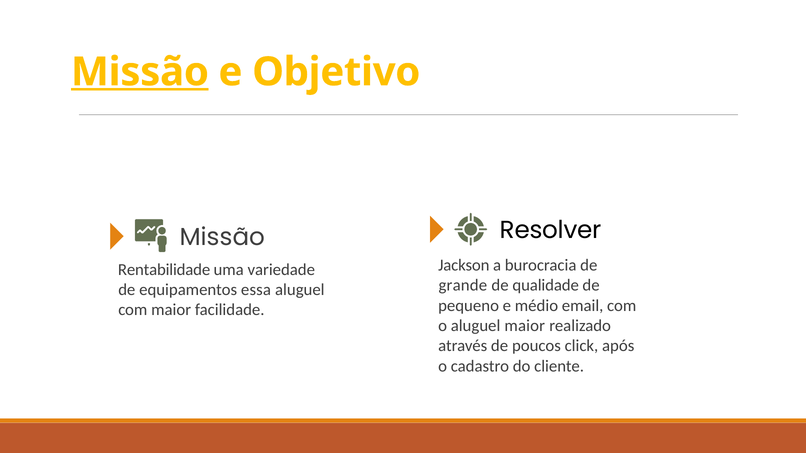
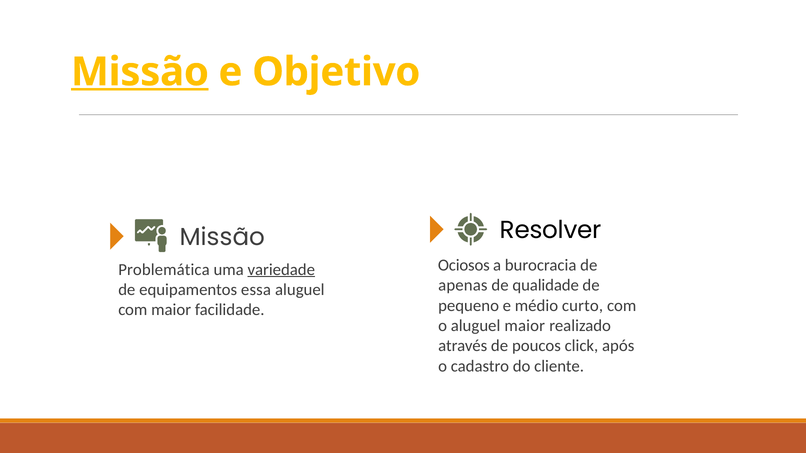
Jackson: Jackson -> Ociosos (464, 266)
Rentabilidade: Rentabilidade -> Problemática (164, 270)
variedade underline: none -> present (281, 270)
grande: grande -> apenas (463, 286)
email: email -> curto (583, 306)
